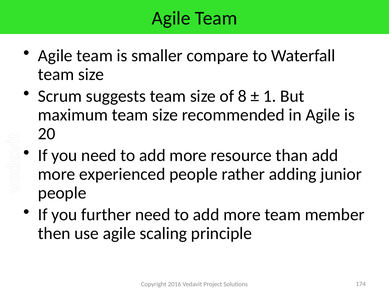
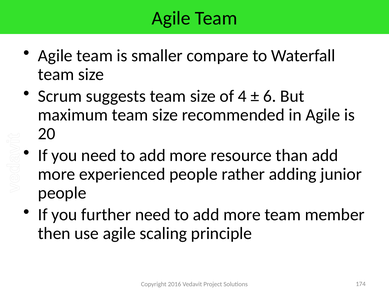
8: 8 -> 4 (242, 96)
1: 1 -> 6 (270, 96)
